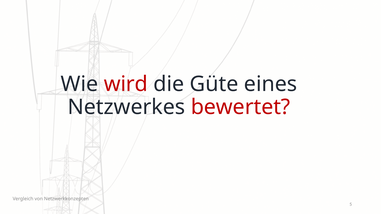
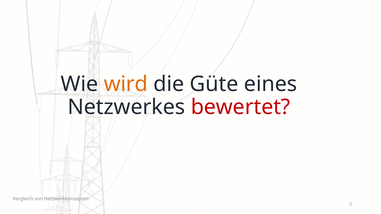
wird colour: red -> orange (126, 84)
